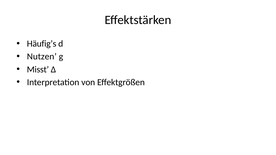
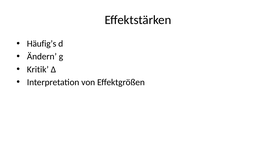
Nutzen: Nutzen -> Ändern (42, 57)
Misst: Misst -> Kritik (38, 70)
